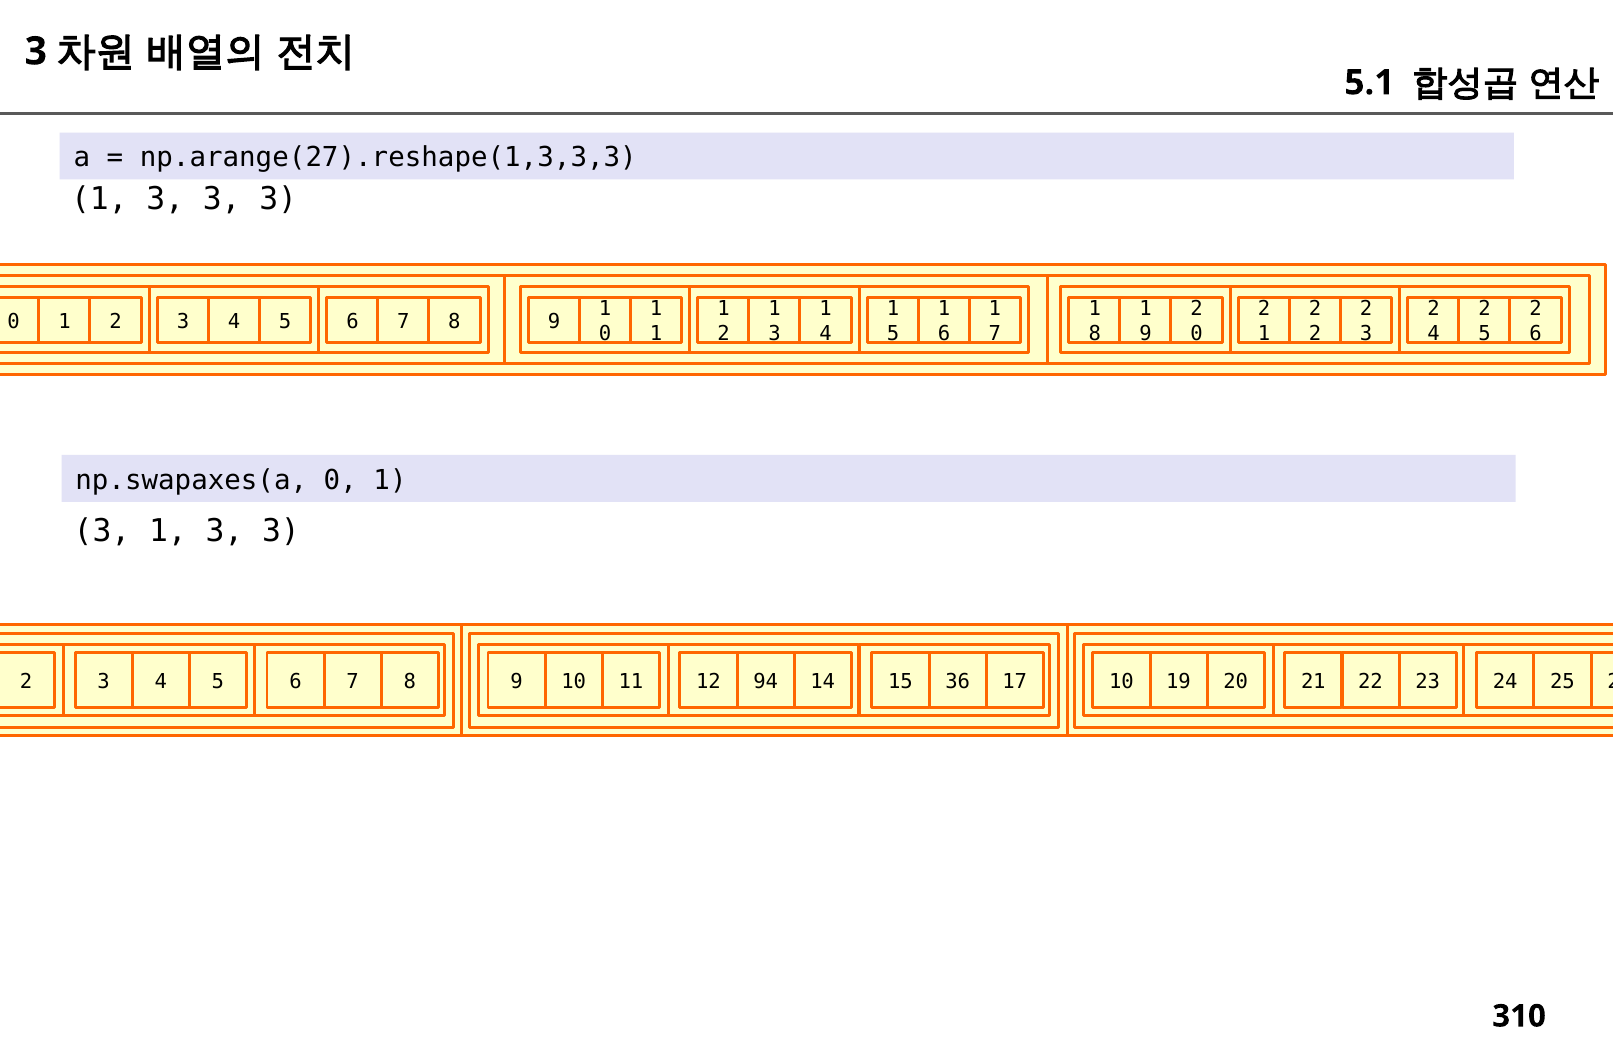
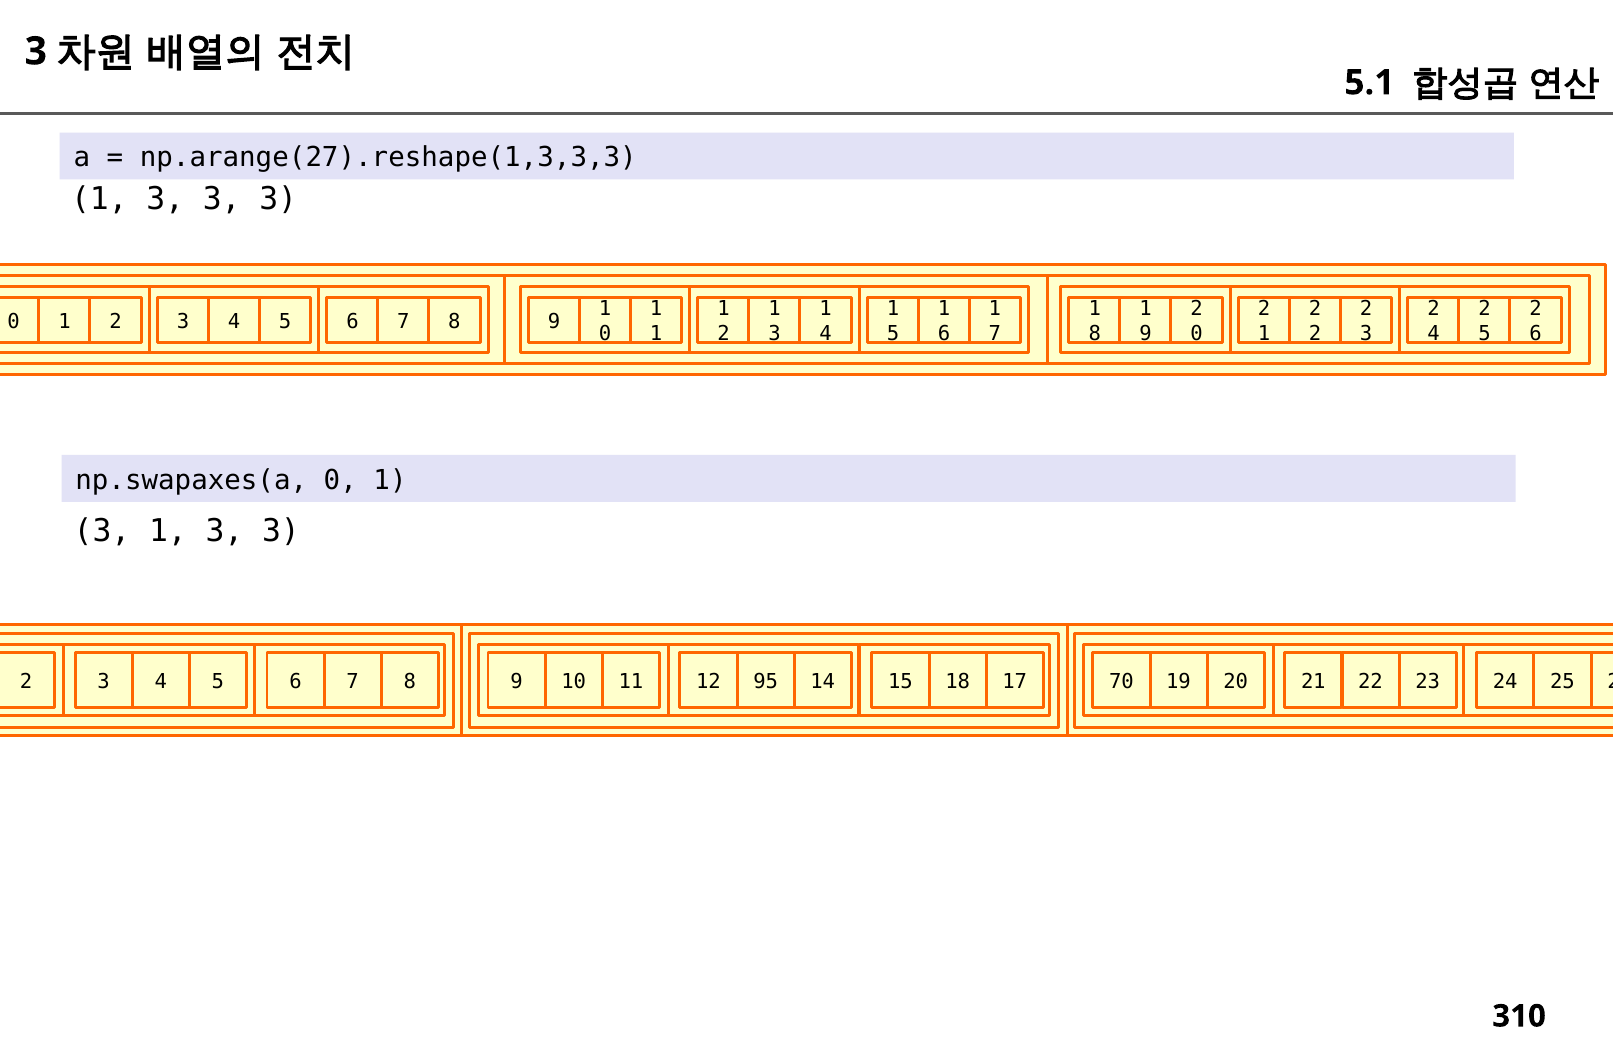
94: 94 -> 95 (766, 682)
36: 36 -> 18 (958, 682)
17 10: 10 -> 70 (1121, 682)
